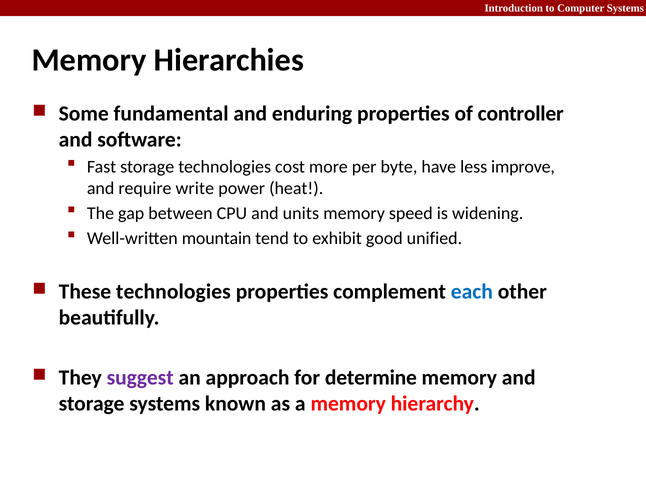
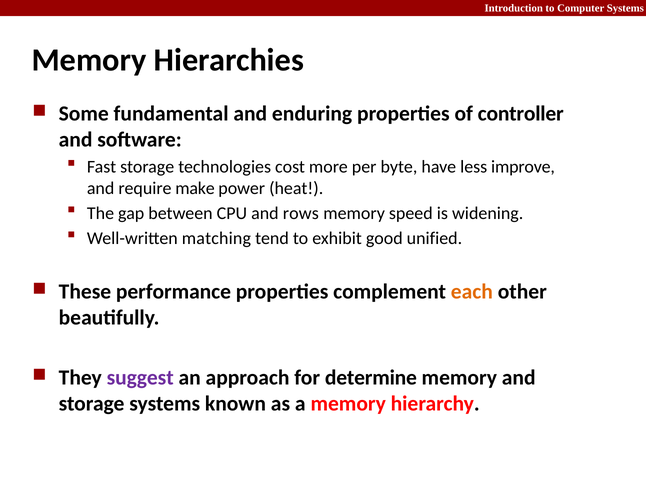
write: write -> make (195, 188)
units: units -> rows (301, 213)
mountain: mountain -> matching (216, 239)
These technologies: technologies -> performance (173, 292)
each colour: blue -> orange (472, 292)
